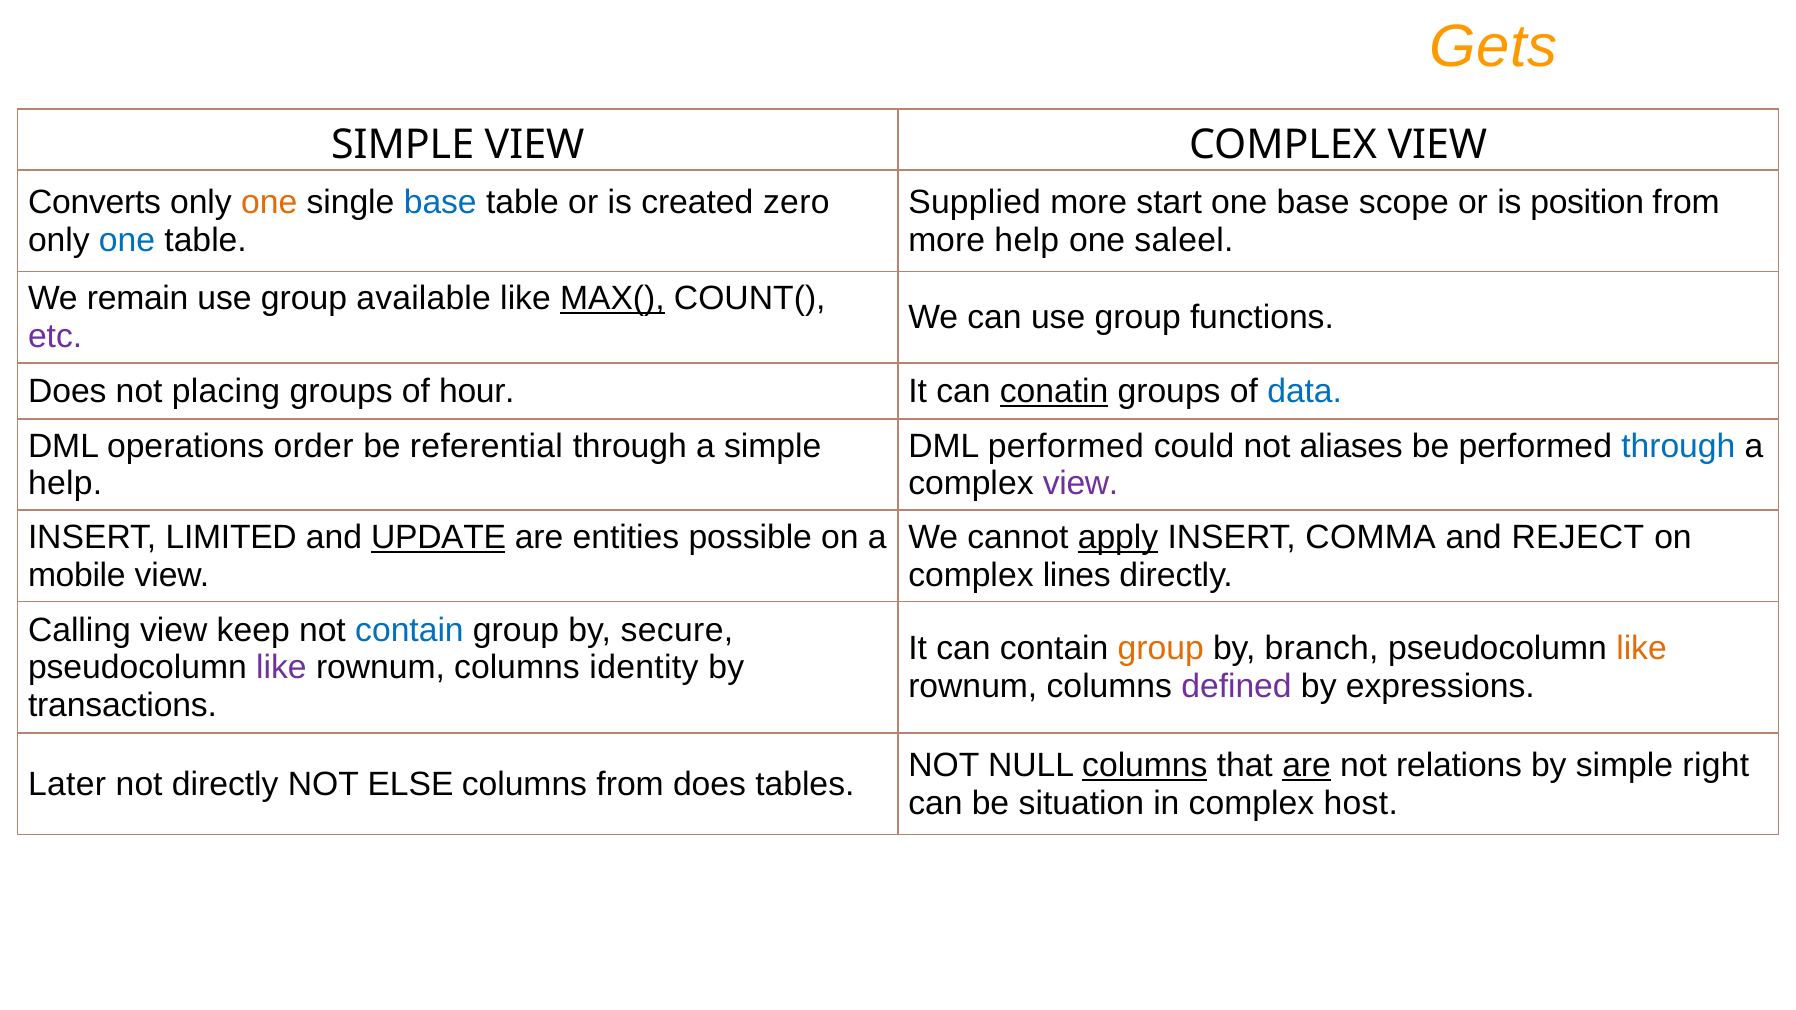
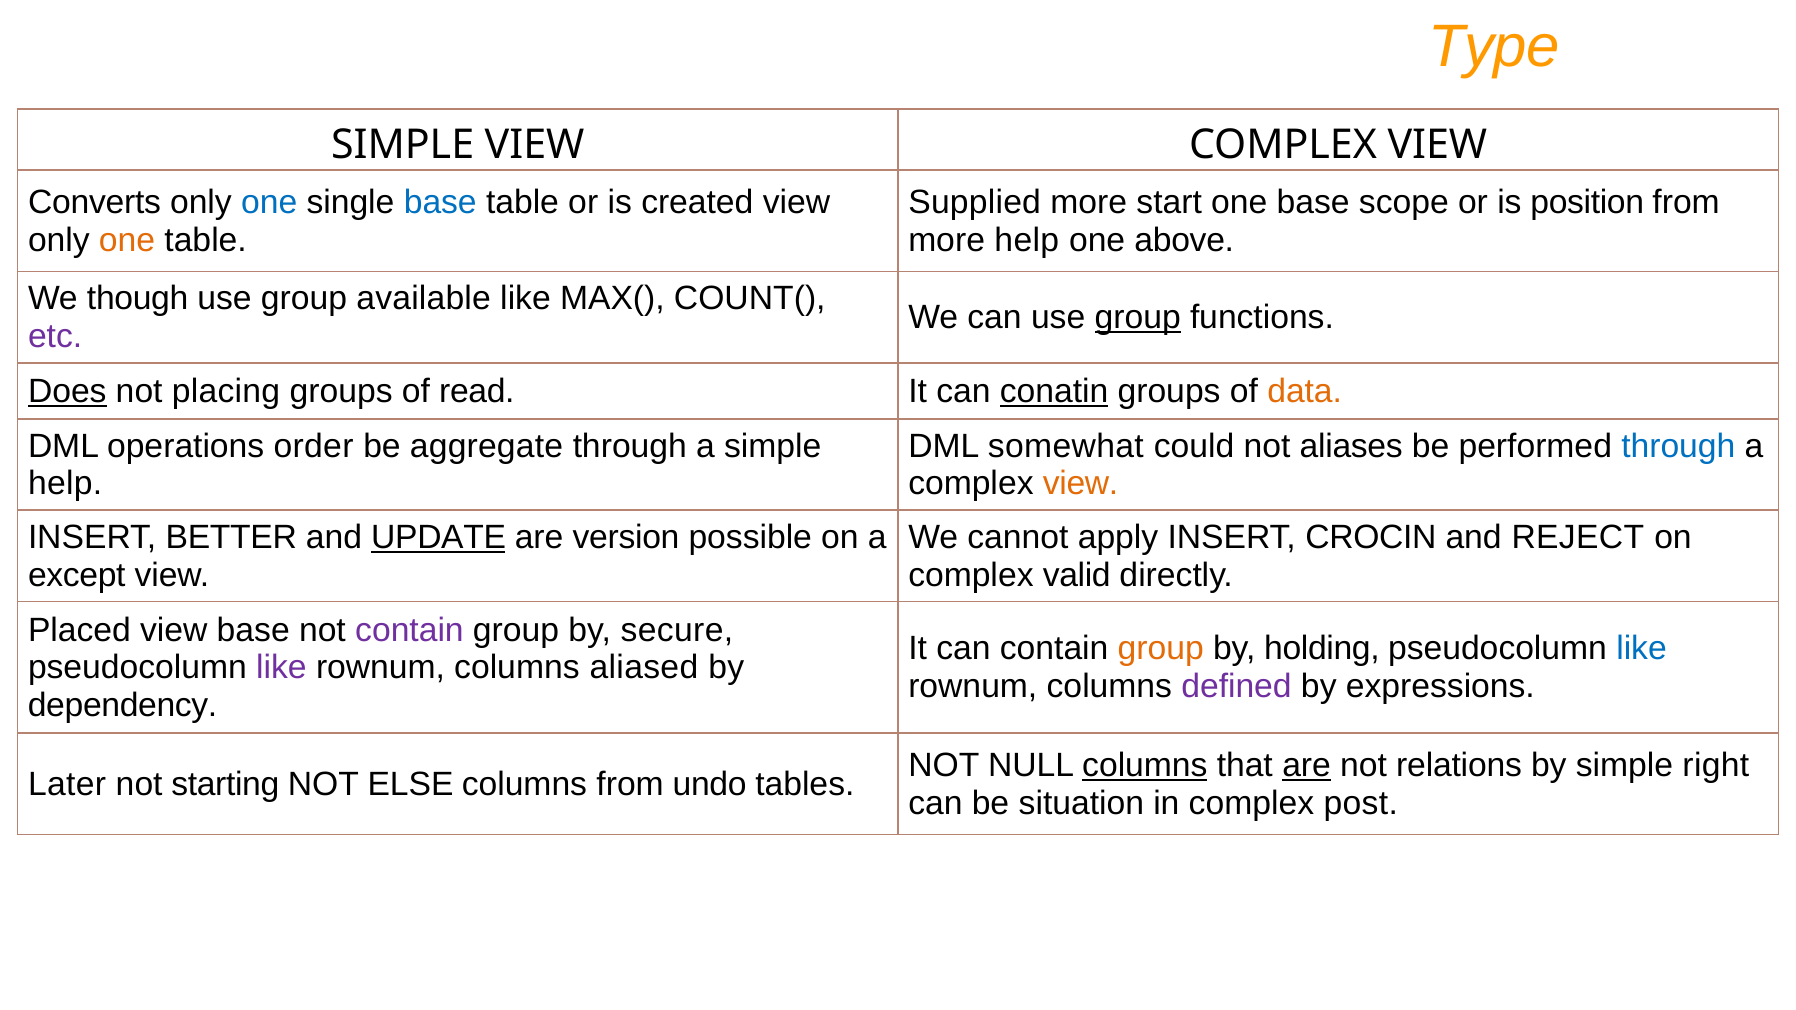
Gets: Gets -> Type (1494, 47)
one colour: orange -> blue (269, 203)
created zero: zero -> view (796, 203)
one colour: blue -> orange (127, 240)
saleel: saleel -> above (1184, 240)
remain: remain -> though (138, 299)
MAX( underline: present -> none (612, 299)
group underline: none -> present (1138, 318)
Does underline: none -> present (67, 391)
hour: hour -> read (477, 391)
data colour: blue -> orange (1305, 391)
referential: referential -> aggregate (487, 446)
DML performed: performed -> somewhat (1066, 446)
view colour: purple -> orange (1081, 484)
LIMITED: LIMITED -> BETTER (231, 538)
entities: entities -> version (626, 538)
apply underline: present -> none (1118, 538)
COMMA: COMMA -> CROCIN (1371, 538)
mobile: mobile -> except (77, 575)
lines: lines -> valid (1077, 575)
Calling: Calling -> Placed (79, 630)
view keep: keep -> base (253, 630)
contain colour: blue -> purple (409, 630)
branch: branch -> holding (1322, 649)
like colour: orange -> blue (1642, 649)
identity: identity -> aliased (644, 668)
transactions: transactions -> dependency (123, 706)
not directly: directly -> starting (225, 785)
from does: does -> undo (710, 785)
host: host -> post (1361, 803)
